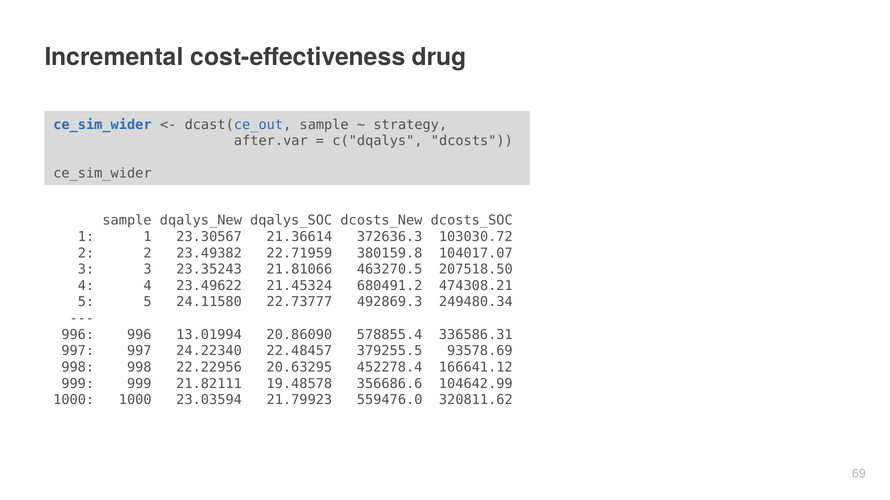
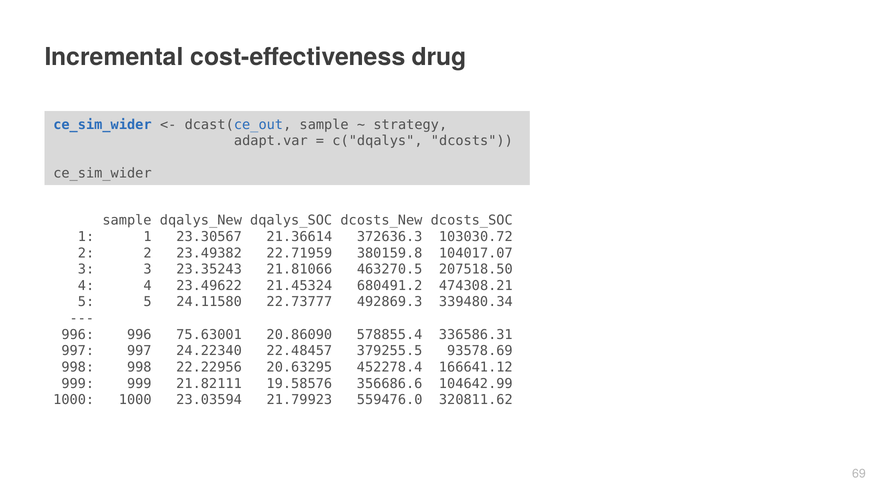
after.var: after.var -> adapt.var (271, 141)
249480.34: 249480.34 -> 339480.34 (476, 302)
13.01994: 13.01994 -> 75.63001 (209, 335)
19.48578: 19.48578 -> 19.58576 (299, 384)
